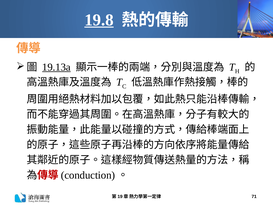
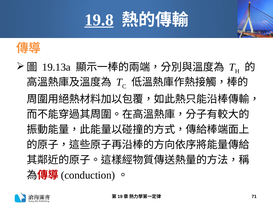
19.13a underline: present -> none (56, 67)
